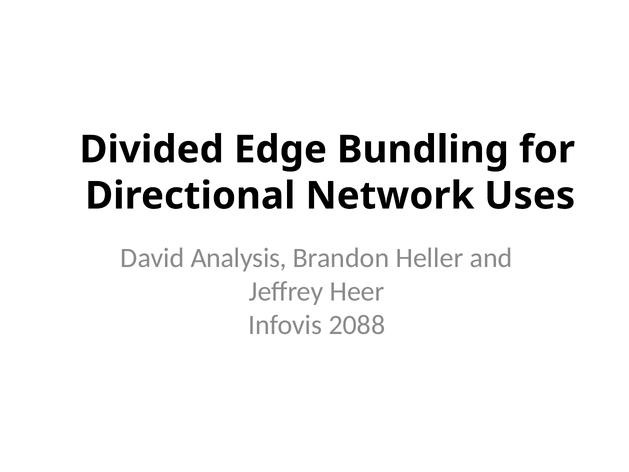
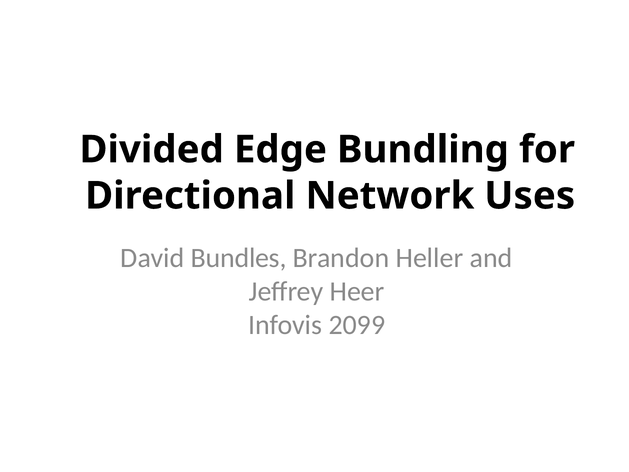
Analysis: Analysis -> Bundles (239, 258)
2088: 2088 -> 2099 (357, 325)
